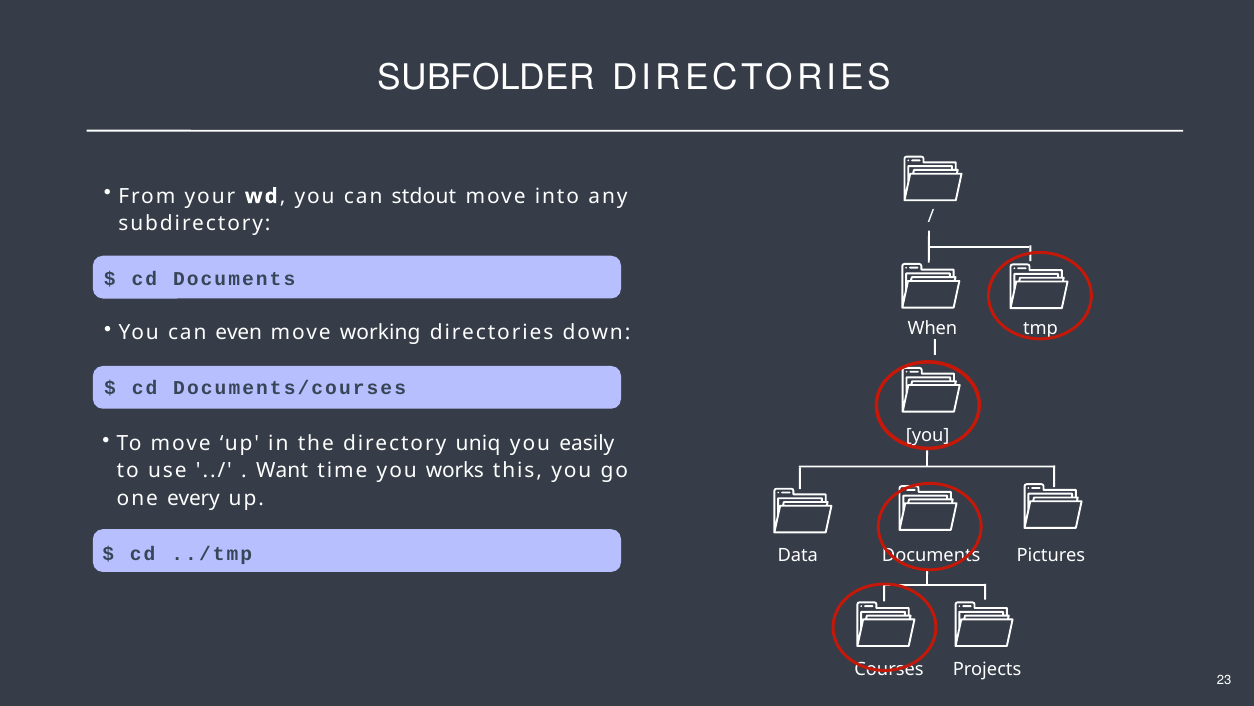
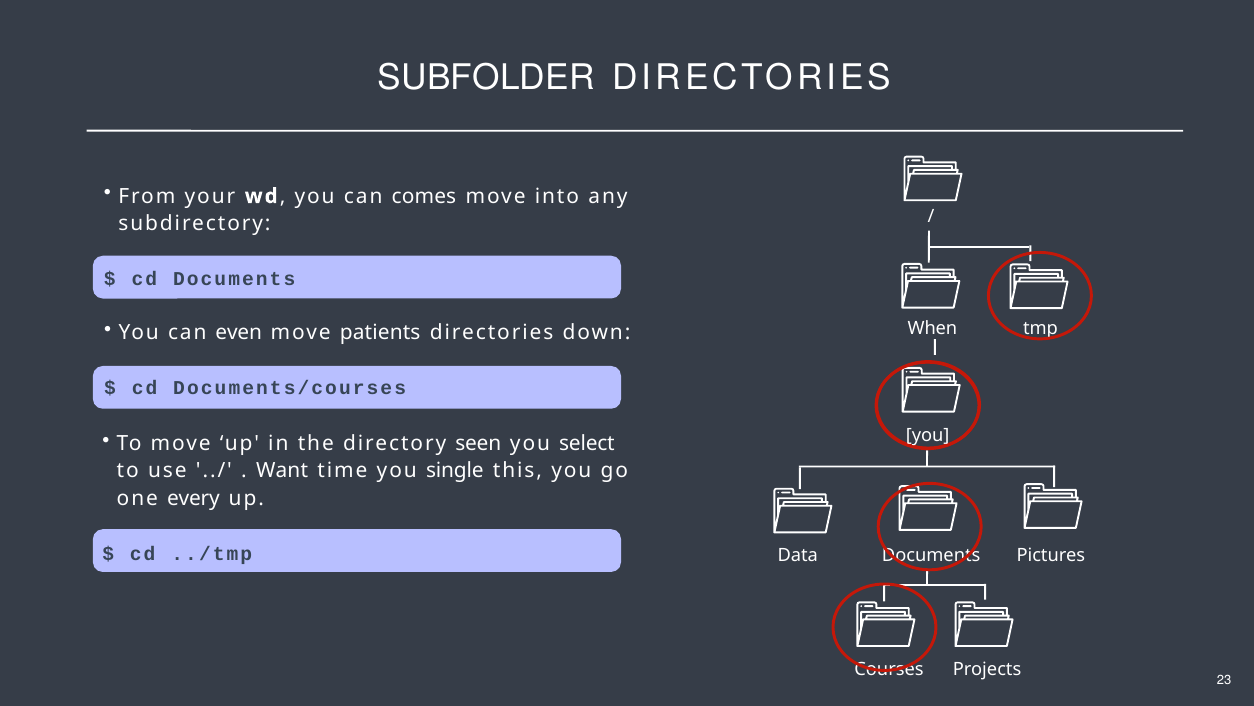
stdout: stdout -> comes (424, 196)
working: working -> patients (380, 333)
uniq: uniq -> seen (478, 443)
easily: easily -> select (587, 443)
works: works -> single (455, 471)
